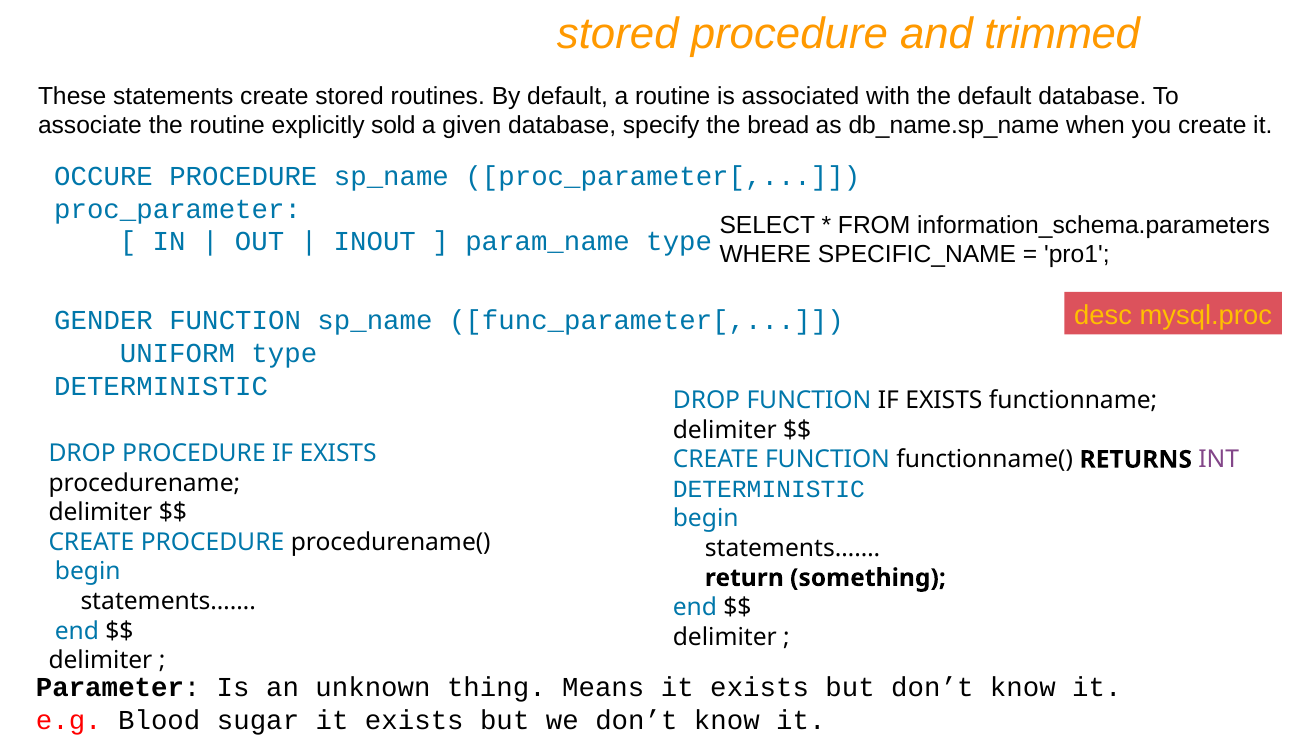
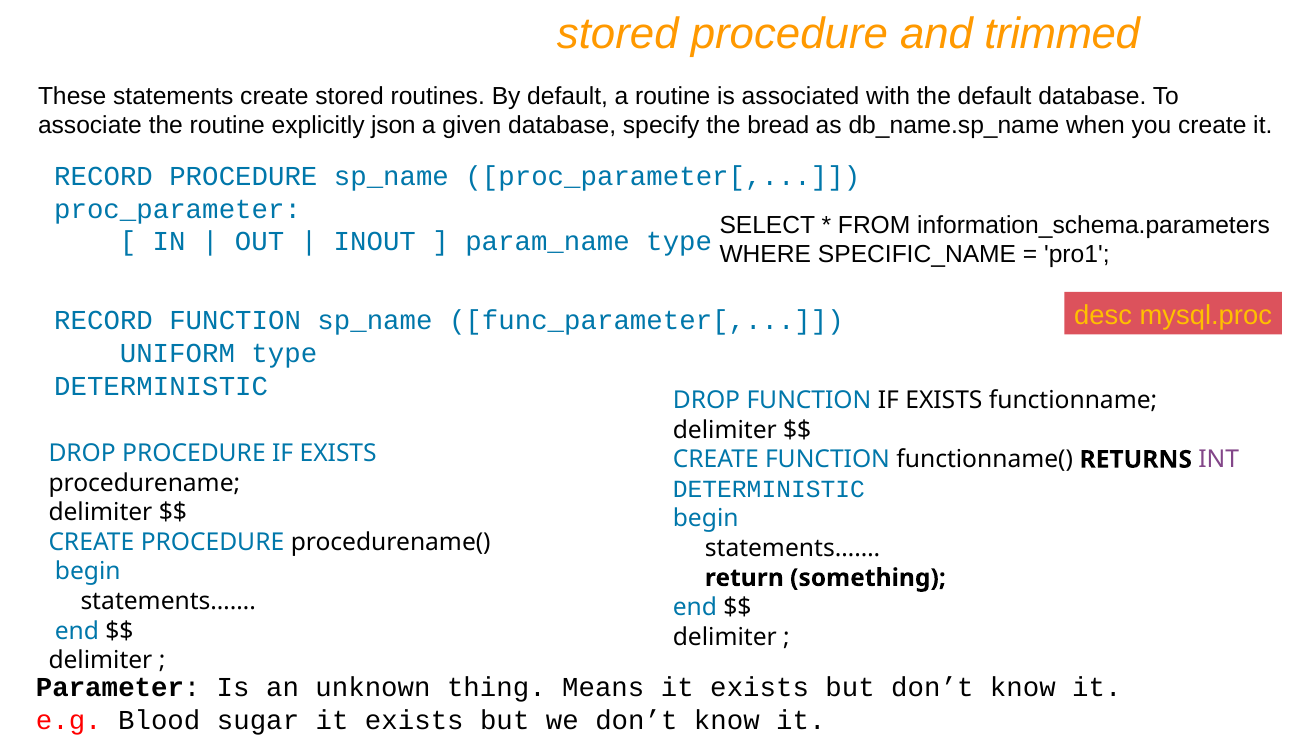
sold: sold -> json (393, 125)
OCCURE: OCCURE -> RECORD (104, 176)
GENDER: GENDER -> RECORD (104, 320)
